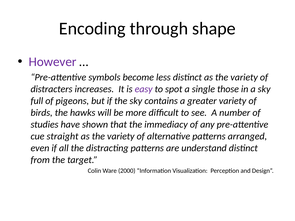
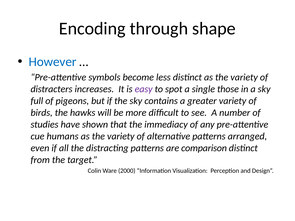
However colour: purple -> blue (53, 62)
straight: straight -> humans (63, 136)
understand: understand -> comparison (204, 148)
